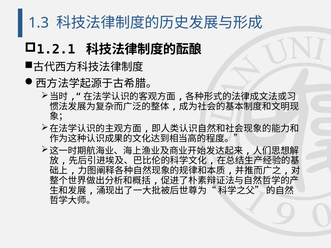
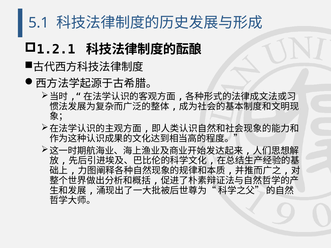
1.3: 1.3 -> 5.1 (39, 23)
